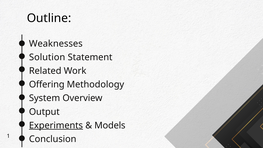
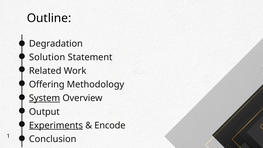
Weaknesses: Weaknesses -> Degradation (56, 44)
System underline: none -> present (45, 98)
Models: Models -> Encode (110, 125)
